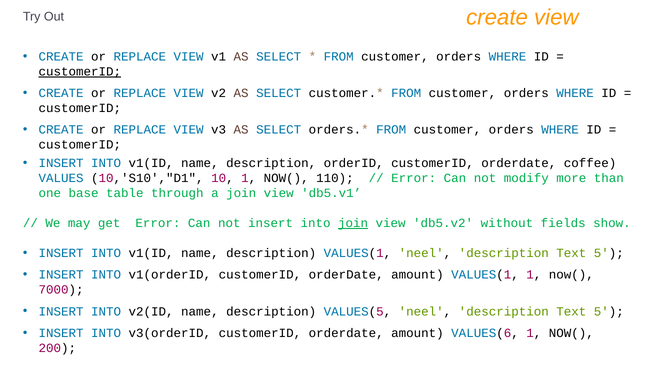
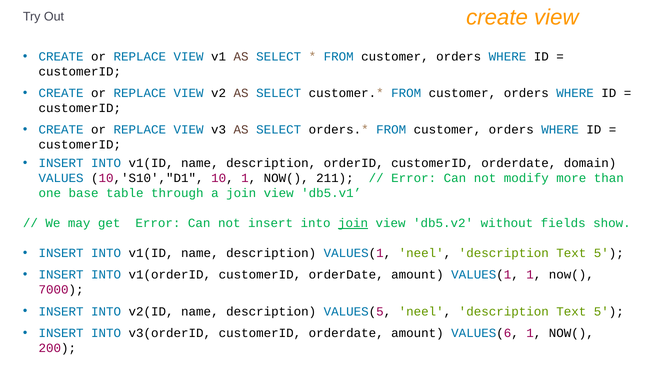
customerID underline: present -> none (80, 72)
coffee: coffee -> domain (590, 163)
110: 110 -> 211 (335, 178)
